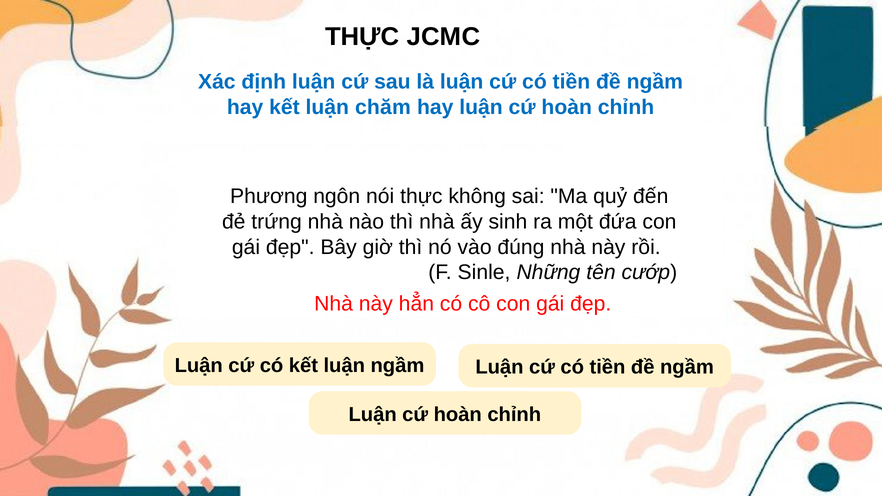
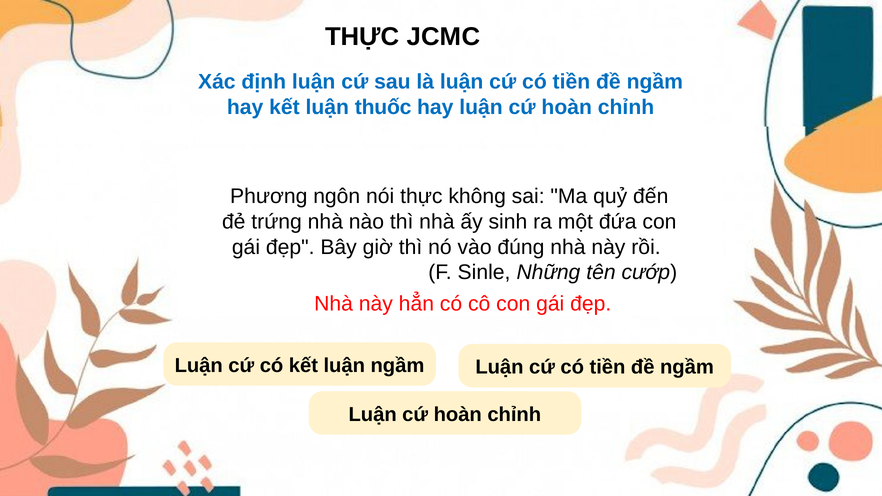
chăm: chăm -> thuốc (383, 107)
